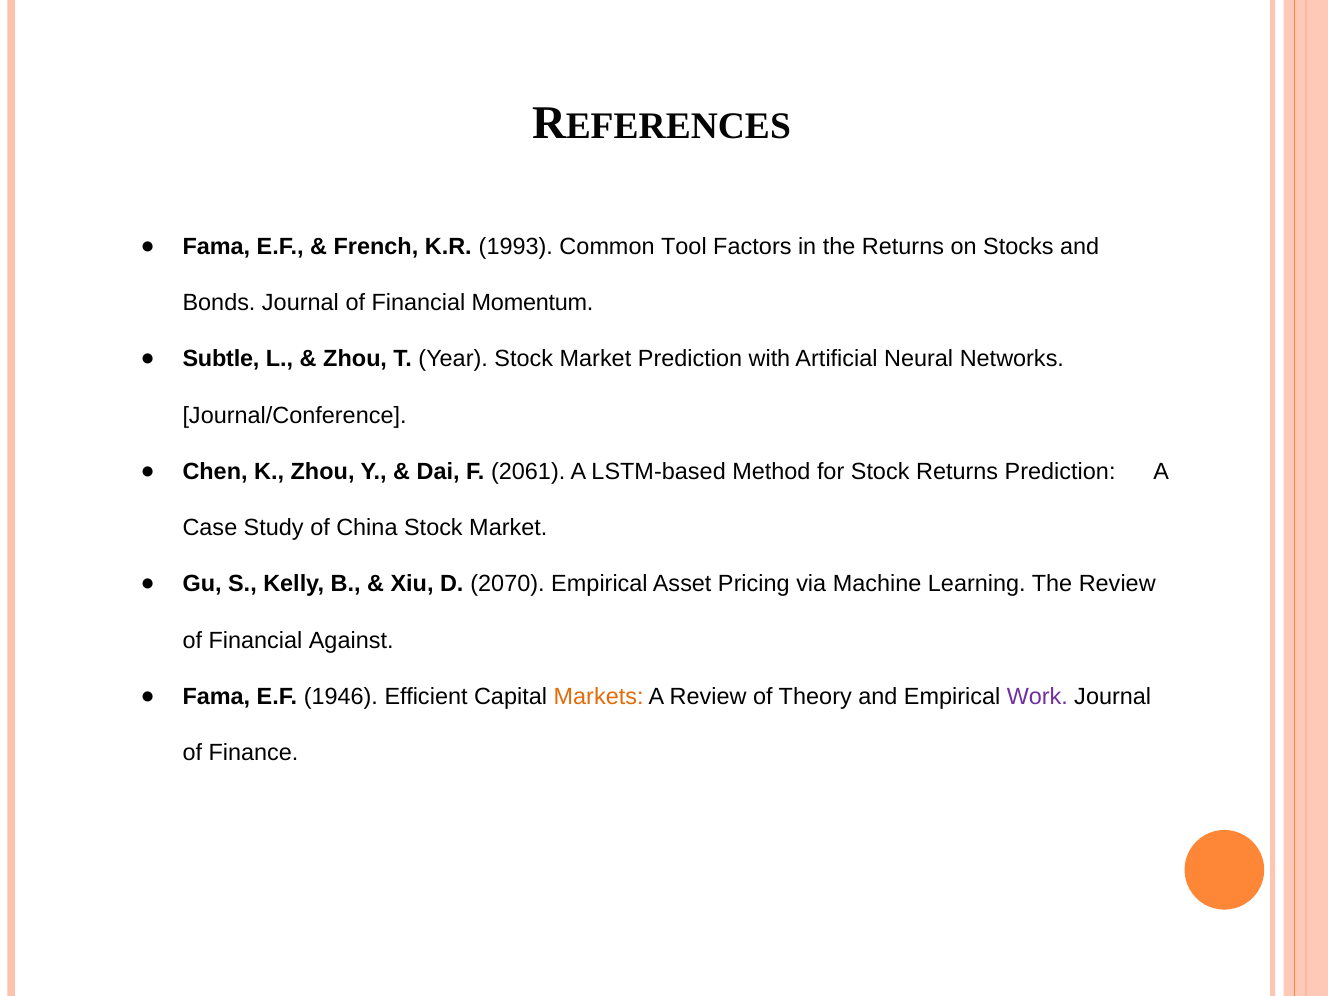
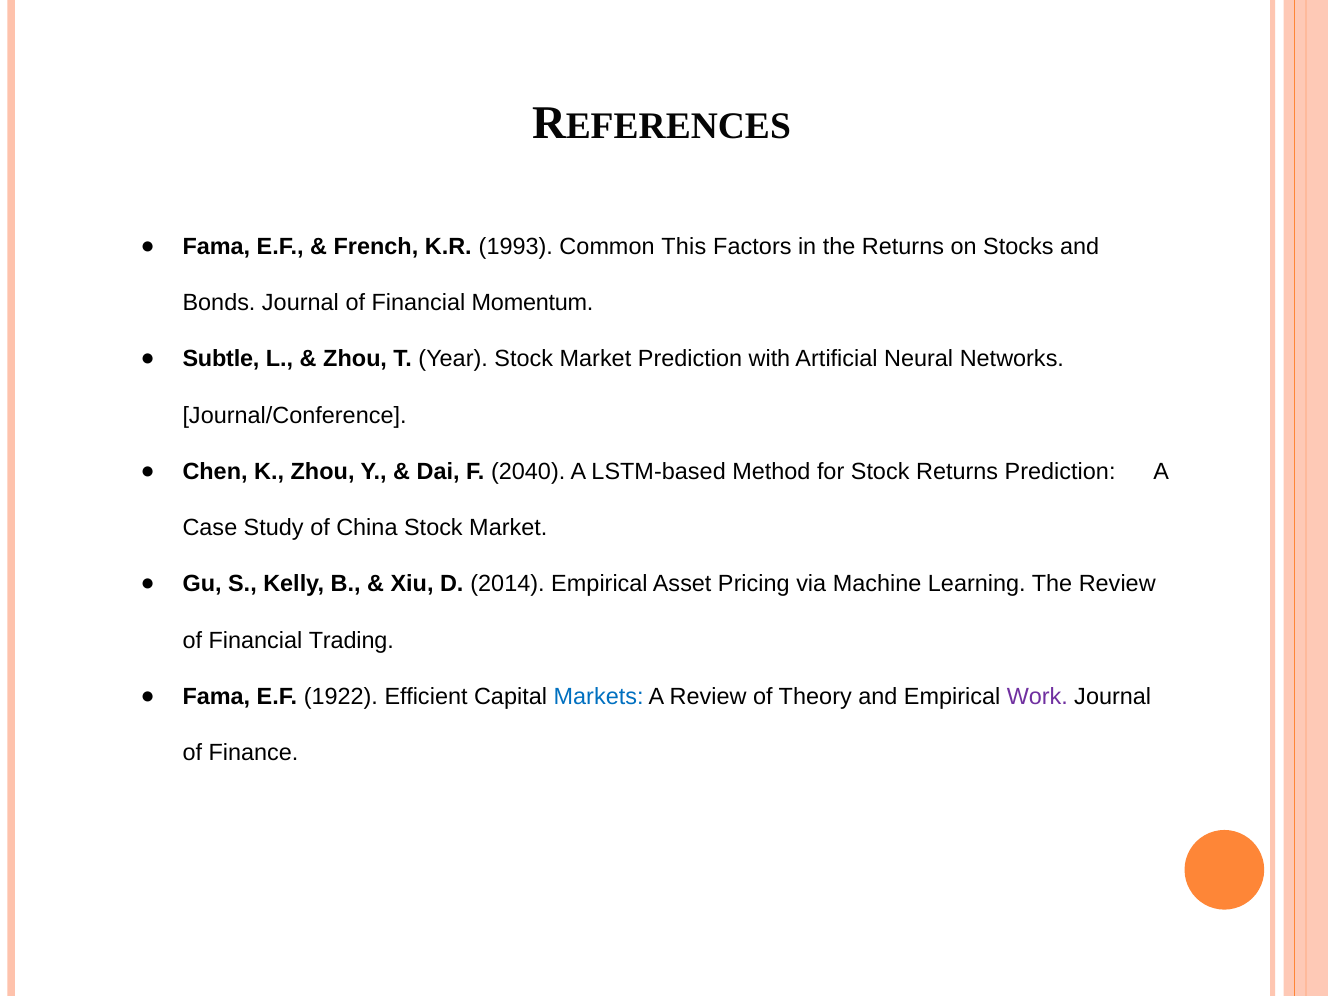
Tool: Tool -> This (684, 247)
2061: 2061 -> 2040 (528, 472)
2070: 2070 -> 2014 (508, 584)
Against: Against -> Trading (351, 640)
1946: 1946 -> 1922 (341, 697)
Markets colour: orange -> blue (599, 697)
